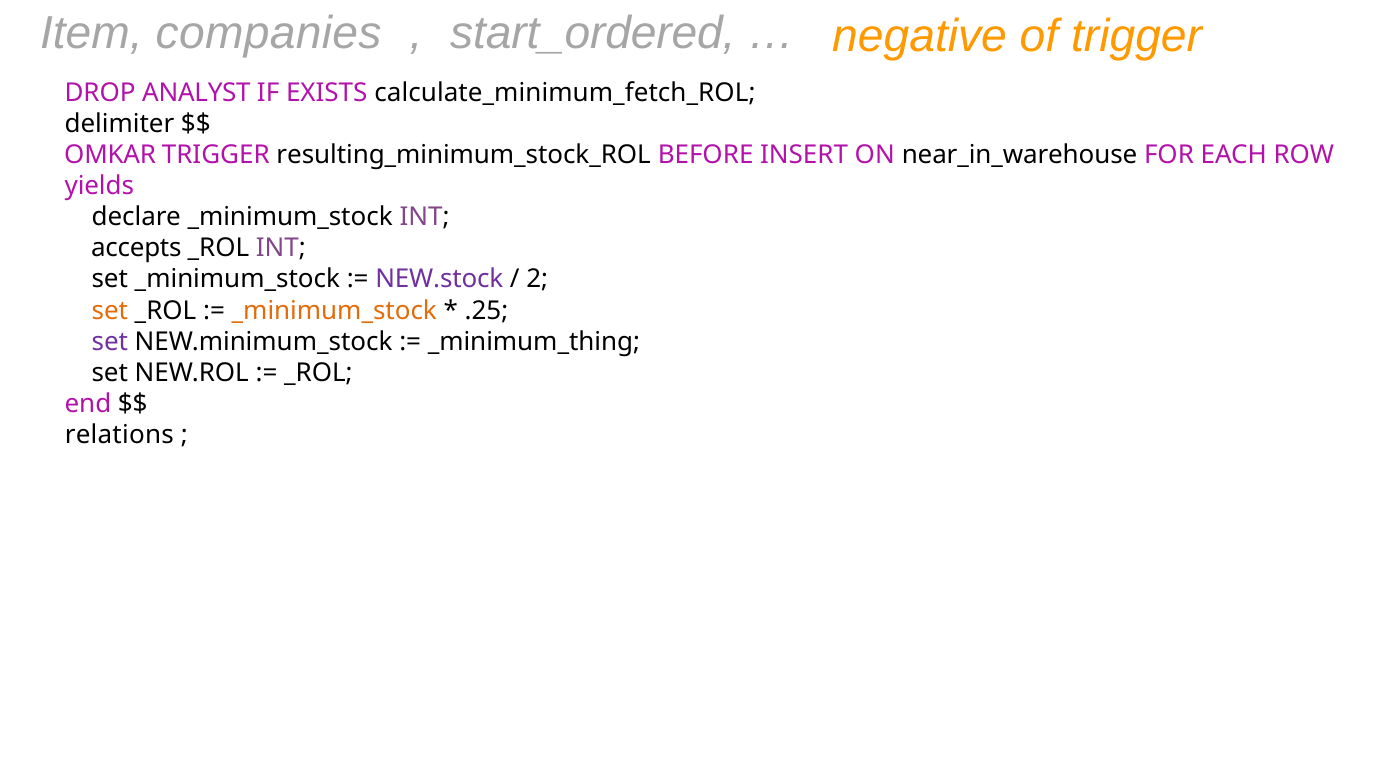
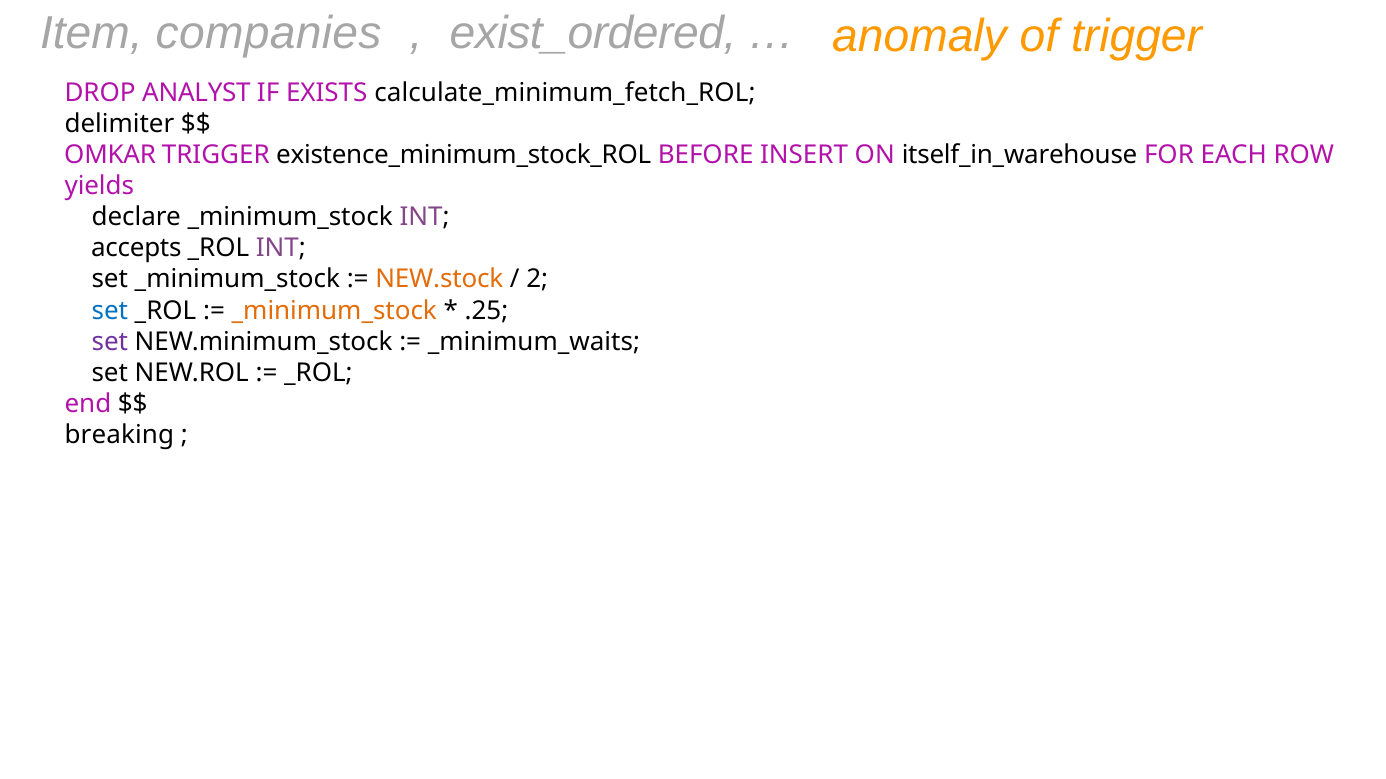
start_ordered: start_ordered -> exist_ordered (593, 33)
negative: negative -> anomaly (920, 36)
resulting_minimum_stock_ROL: resulting_minimum_stock_ROL -> existence_minimum_stock_ROL (464, 155)
near_in_warehouse: near_in_warehouse -> itself_in_warehouse (1020, 155)
NEW.stock colour: purple -> orange (439, 280)
set colour: orange -> blue (110, 311)
_minimum_thing: _minimum_thing -> _minimum_waits (534, 342)
relations: relations -> breaking (119, 436)
